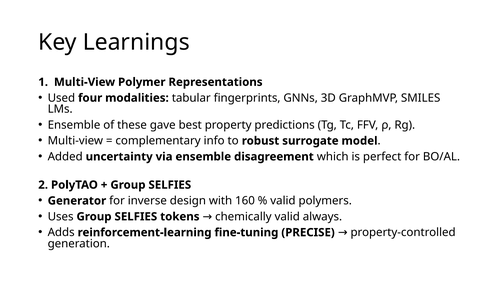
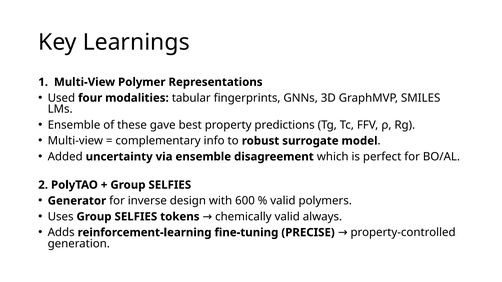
160: 160 -> 600 (245, 201)
